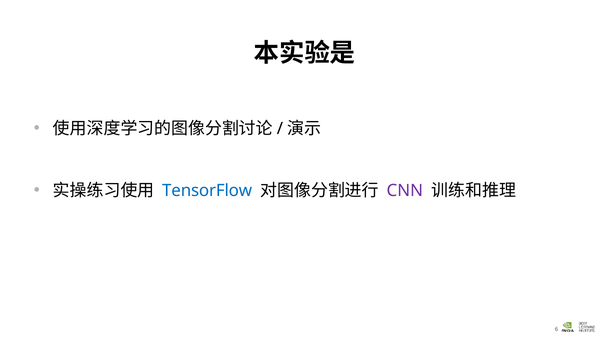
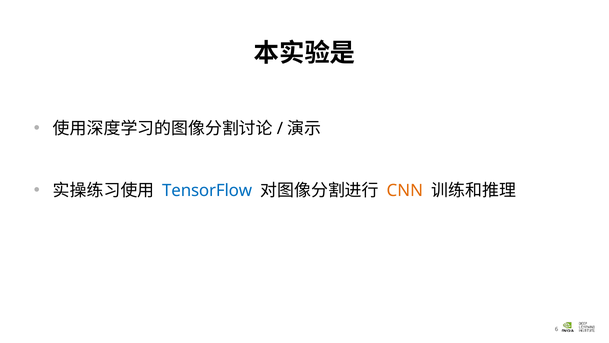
CNN colour: purple -> orange (405, 190)
